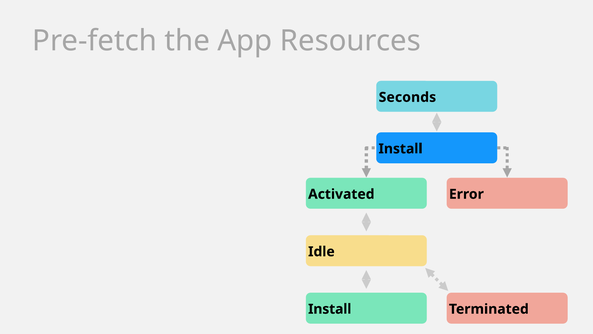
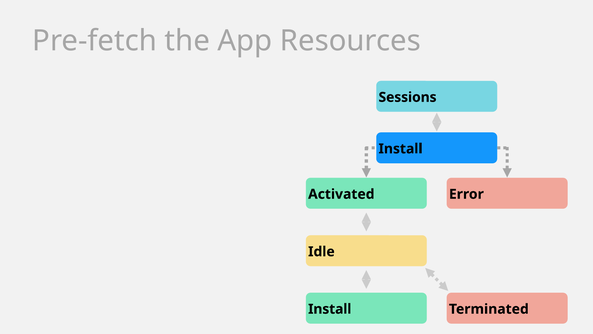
Seconds: Seconds -> Sessions (408, 97)
